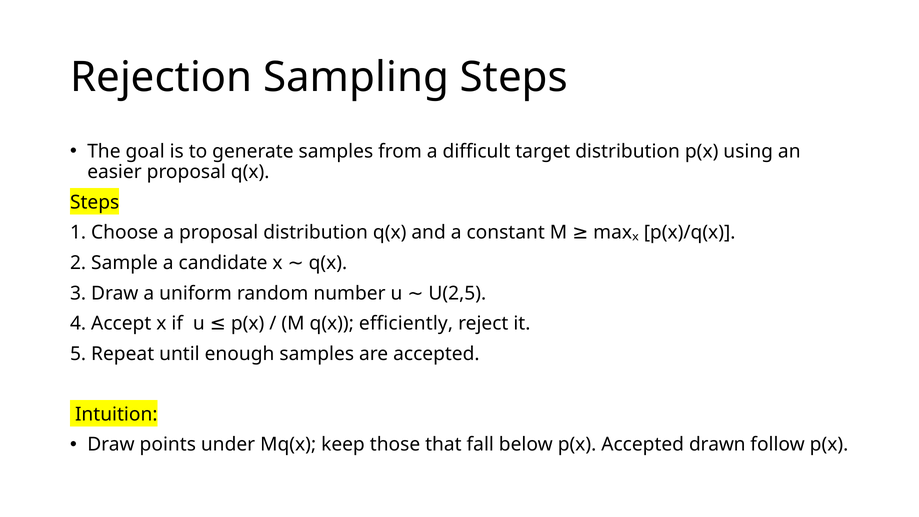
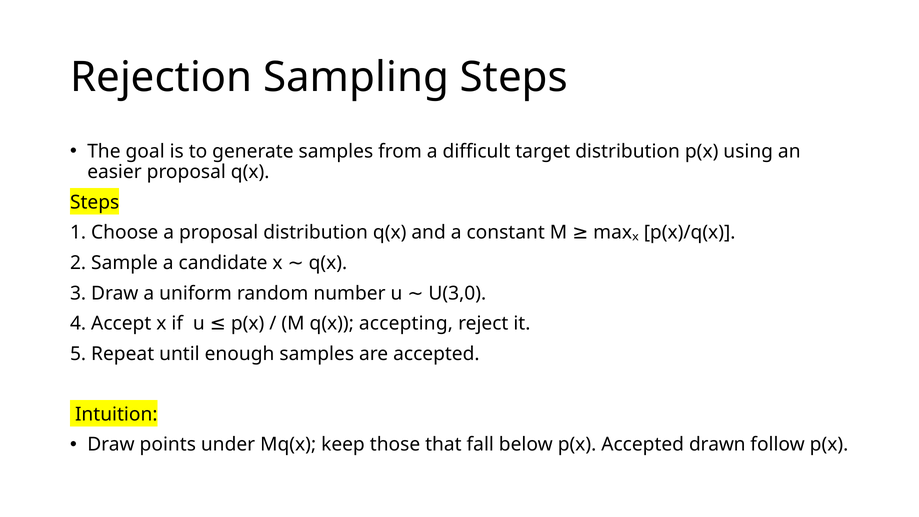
U(2,5: U(2,5 -> U(3,0 (457, 293)
efficiently: efficiently -> accepting (406, 323)
